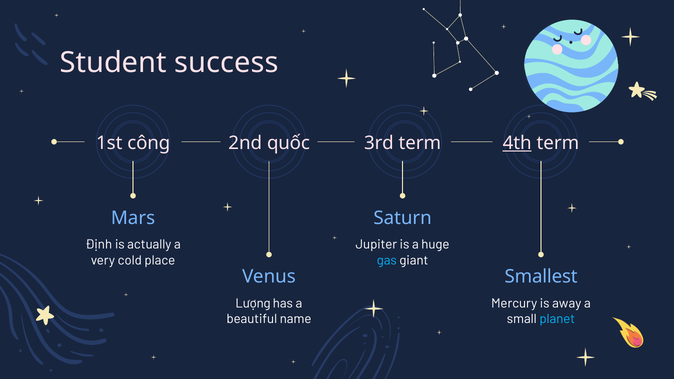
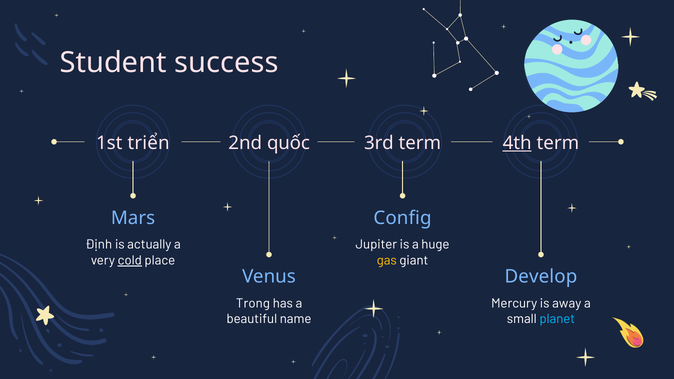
công: công -> triển (149, 143)
Saturn: Saturn -> Config (403, 218)
cold underline: none -> present (130, 260)
gas colour: light blue -> yellow (387, 260)
Smallest: Smallest -> Develop (541, 277)
Lượng: Lượng -> Trong (253, 303)
